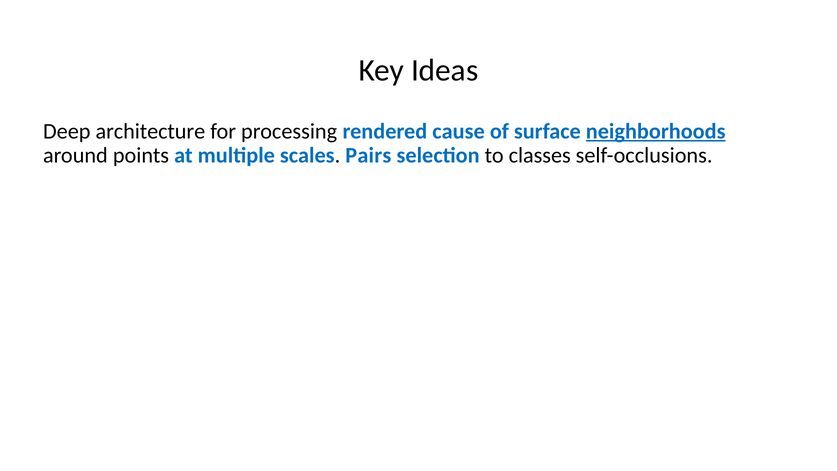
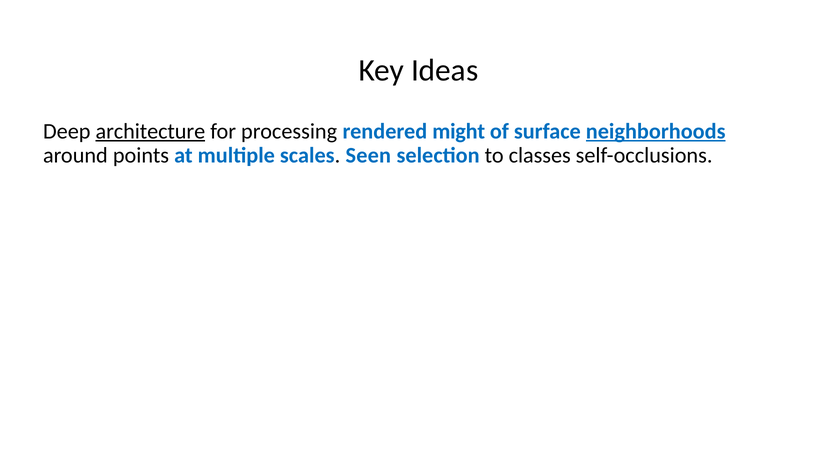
architecture underline: none -> present (150, 131)
cause: cause -> might (459, 131)
Pairs: Pairs -> Seen (368, 155)
